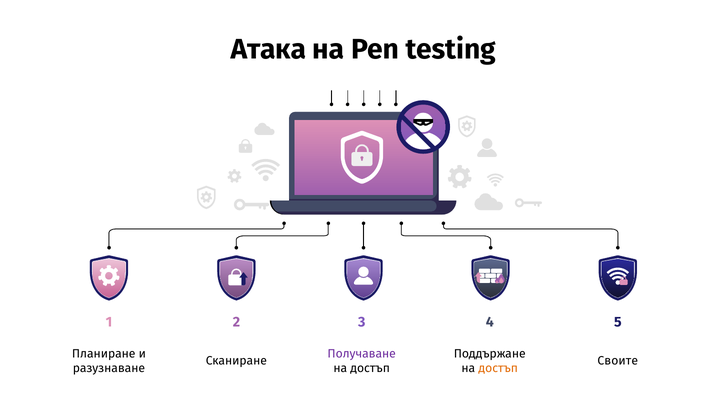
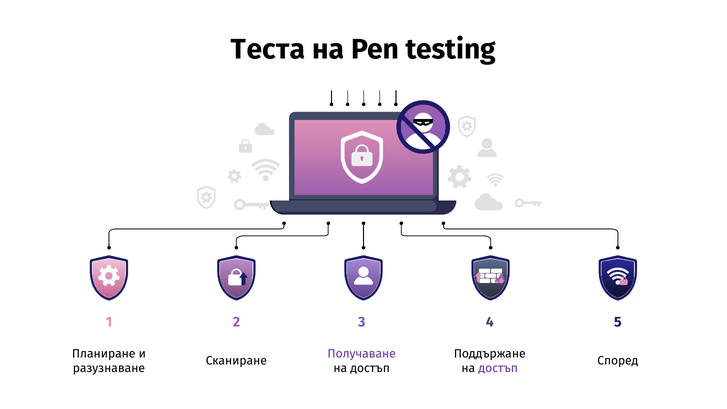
Атака: Атака -> Теста (268, 49)
Своите: Своите -> Според (618, 361)
достъп colour: orange -> purple (498, 368)
